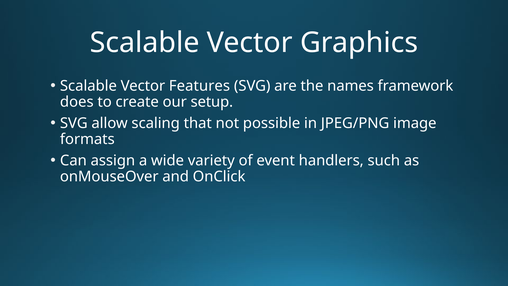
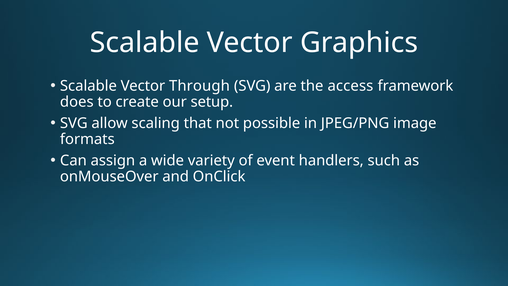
Features: Features -> Through (199, 86)
names: names -> access (350, 86)
